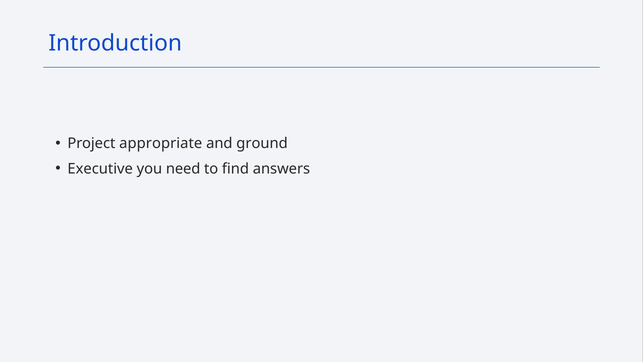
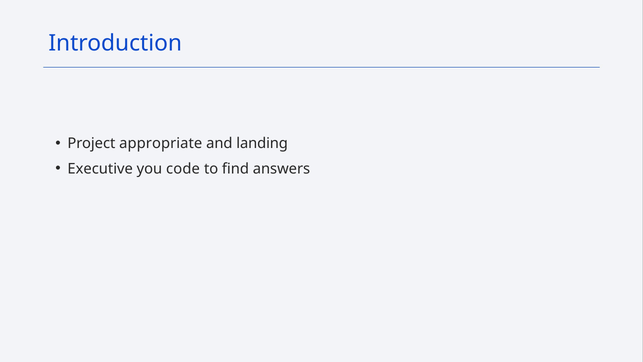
ground: ground -> landing (262, 143)
need: need -> code (183, 169)
